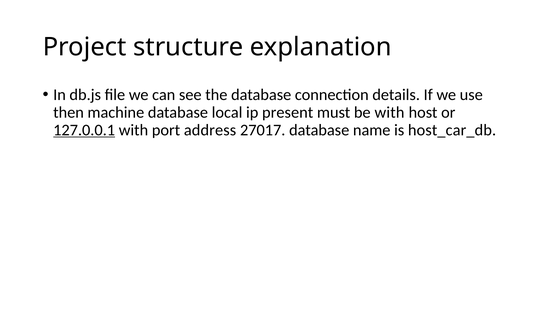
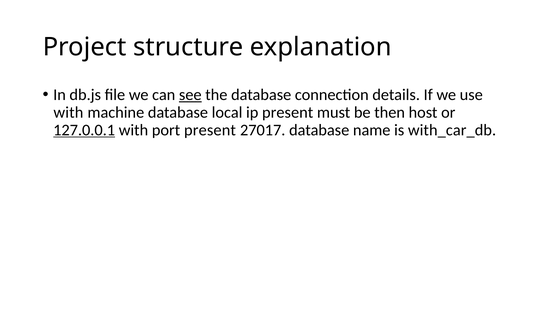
see underline: none -> present (190, 95)
then: then -> with (68, 112)
be with: with -> then (390, 112)
port address: address -> present (210, 130)
host_car_db: host_car_db -> with_car_db (452, 130)
